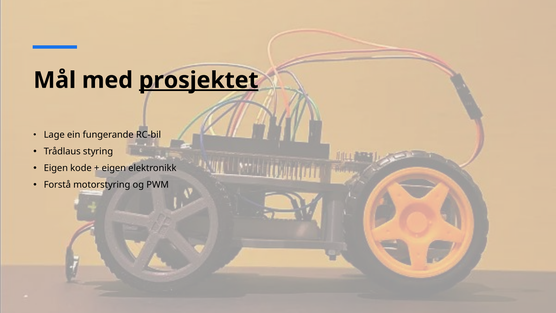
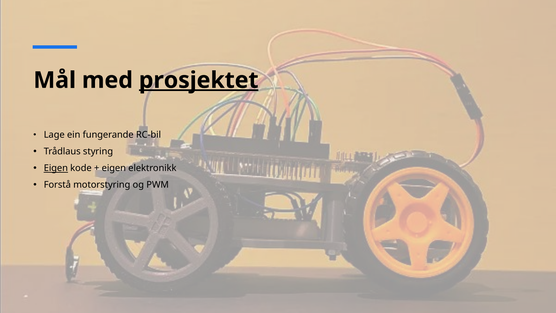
Eigen underline: none -> present (56, 168)
